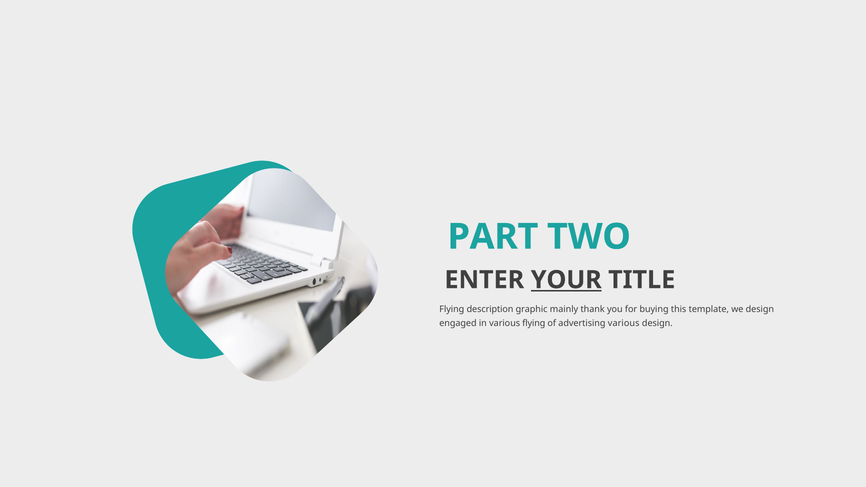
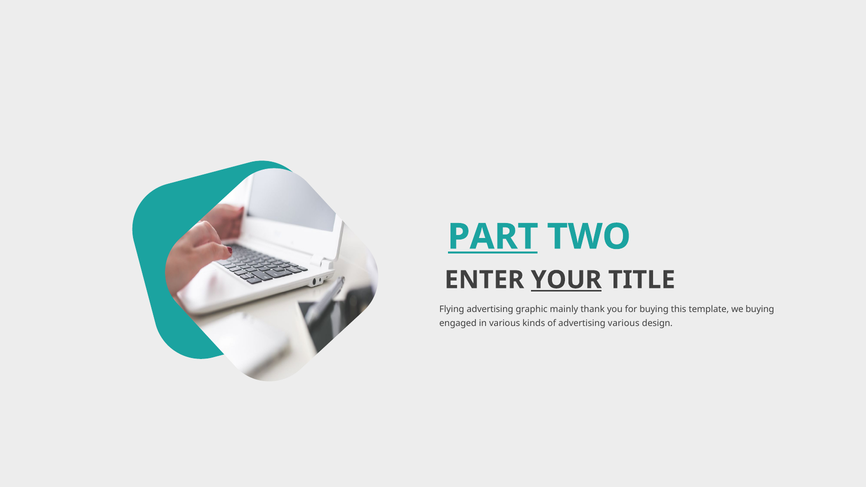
PART underline: none -> present (493, 237)
Flying description: description -> advertising (490, 309)
we design: design -> buying (760, 309)
various flying: flying -> kinds (534, 324)
